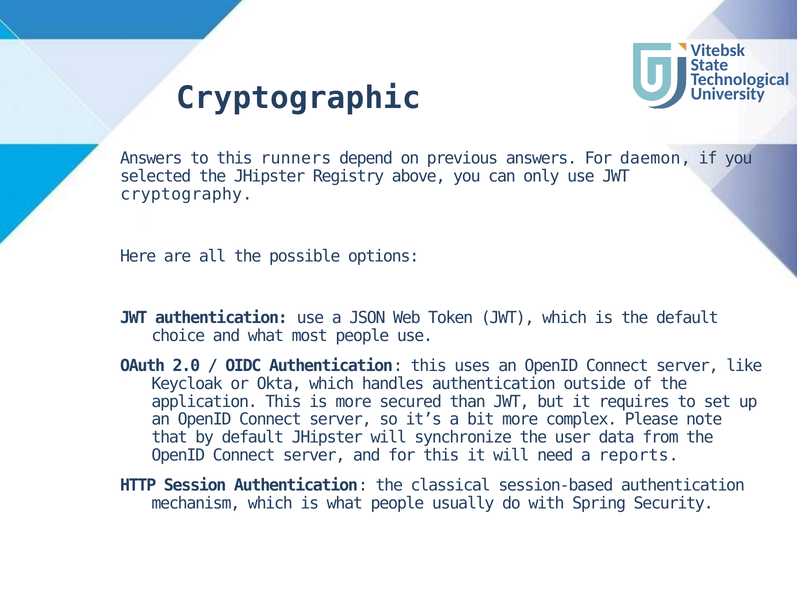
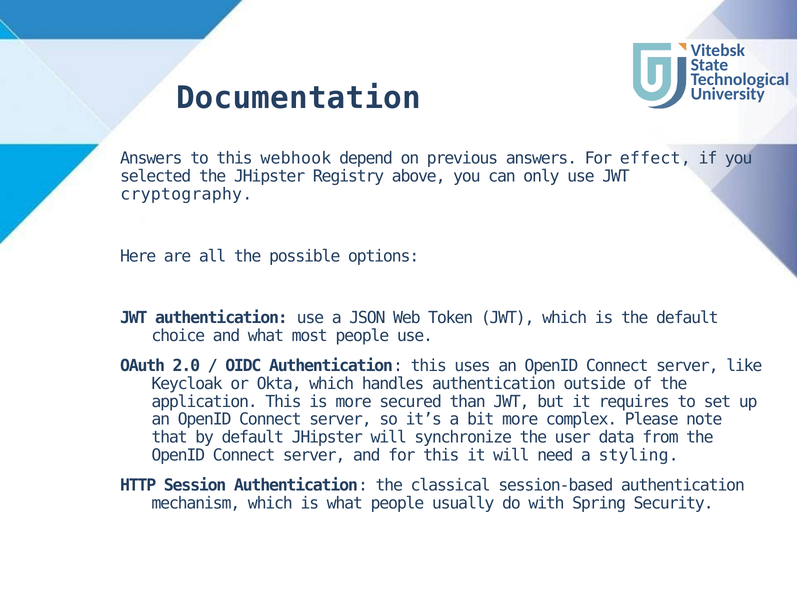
Cryptographic: Cryptographic -> Documentation (299, 98)
runners: runners -> webhook (296, 158)
daemon: daemon -> effect (655, 158)
reports: reports -> styling (639, 455)
